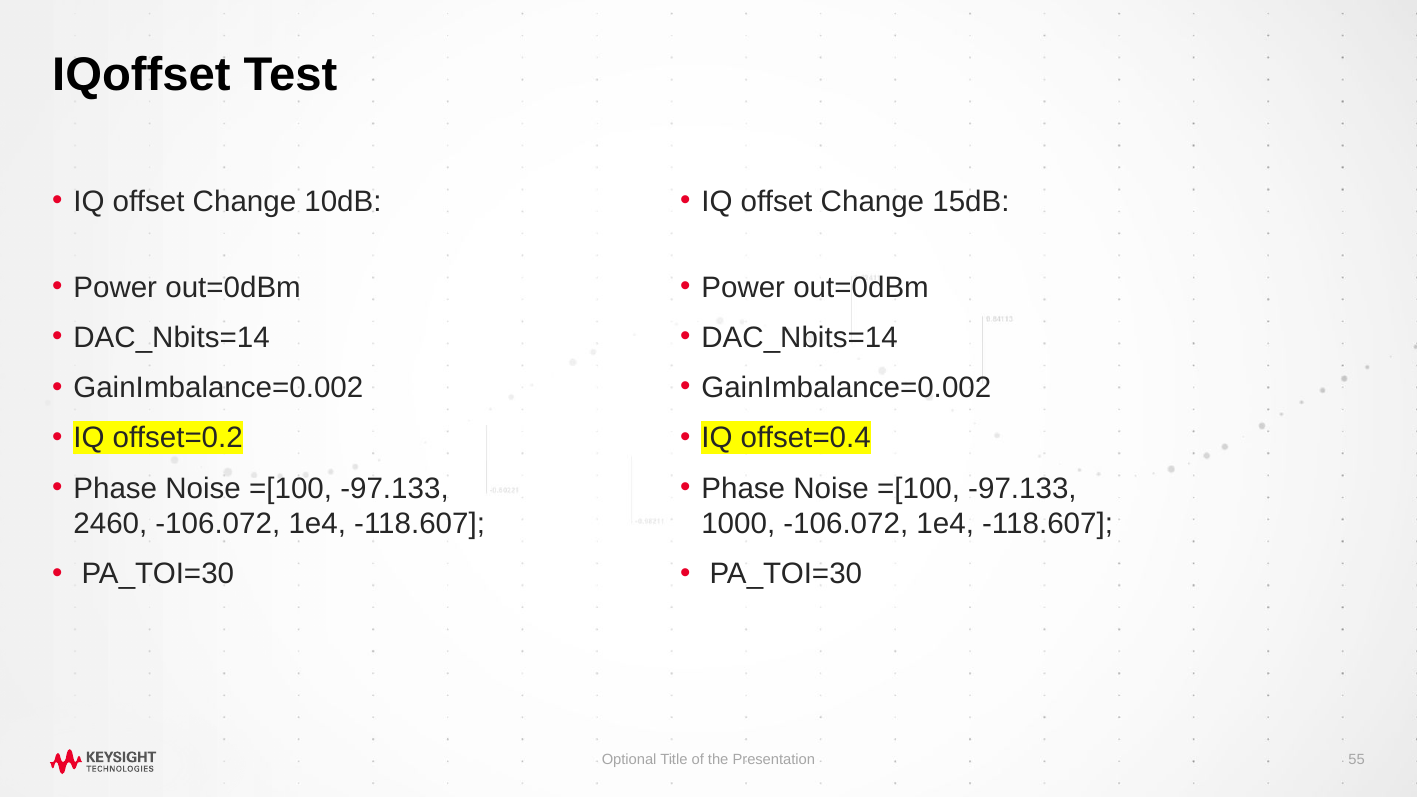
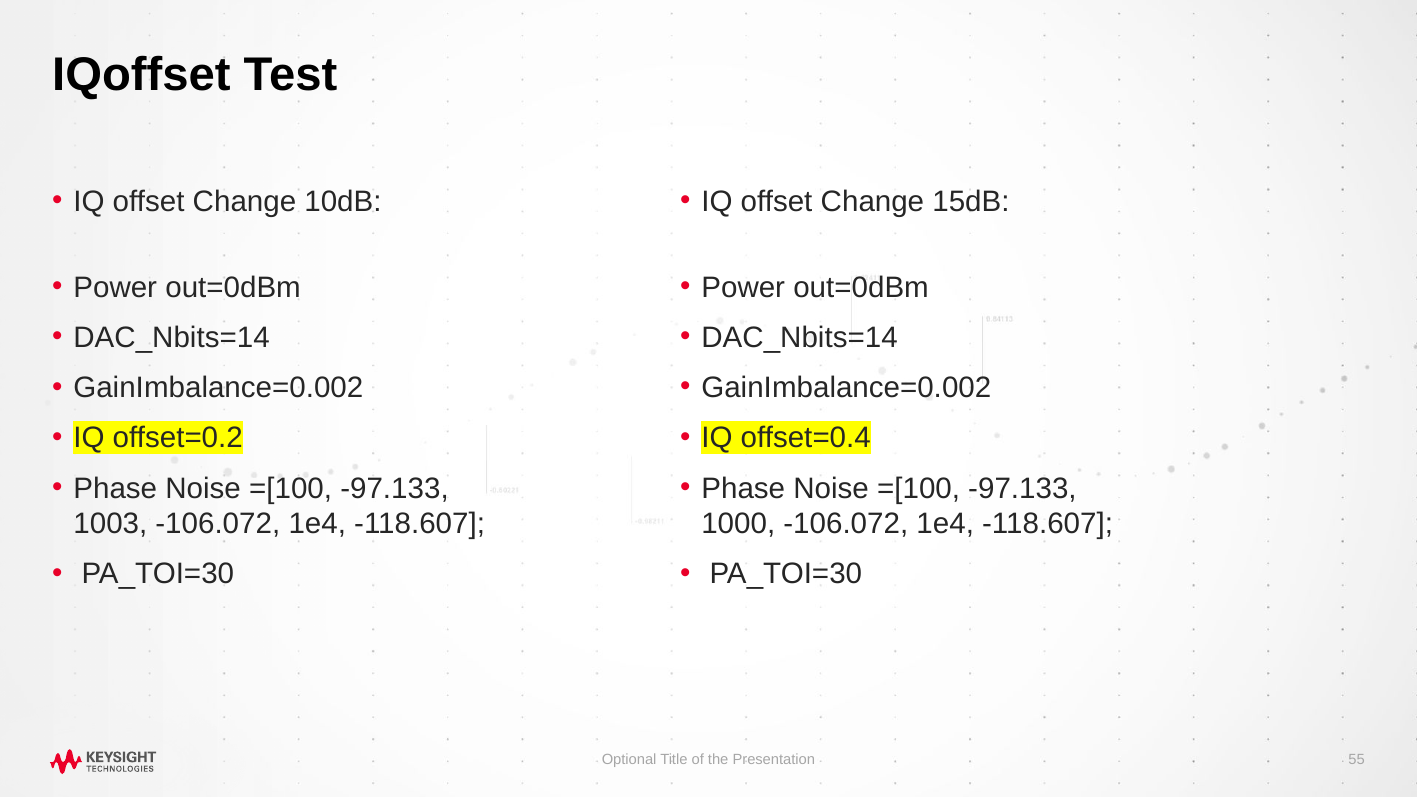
2460: 2460 -> 1003 (110, 524)
